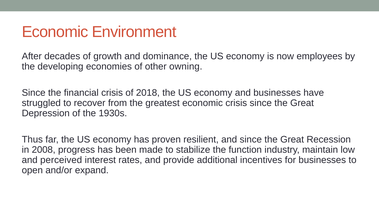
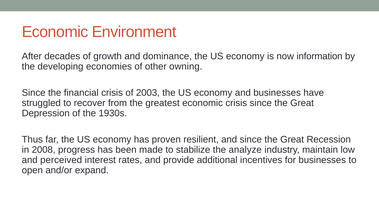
employees: employees -> information (320, 56)
2018: 2018 -> 2003 (148, 93)
function: function -> analyze (245, 150)
